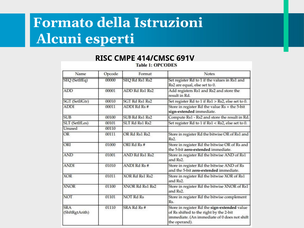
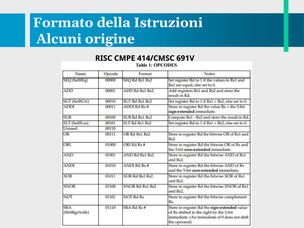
esperti: esperti -> origine (110, 39)
